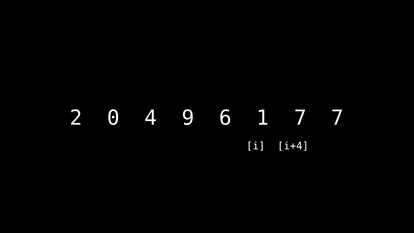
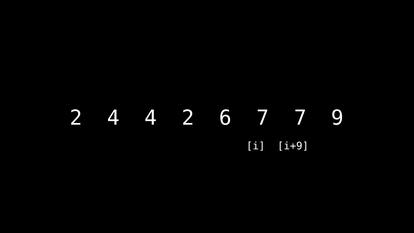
2 0: 0 -> 4 (113, 118)
4 9: 9 -> 2 (188, 118)
6 1: 1 -> 7 (263, 118)
7 7: 7 -> 9 (338, 118)
i+4: i+4 -> i+9 (293, 146)
